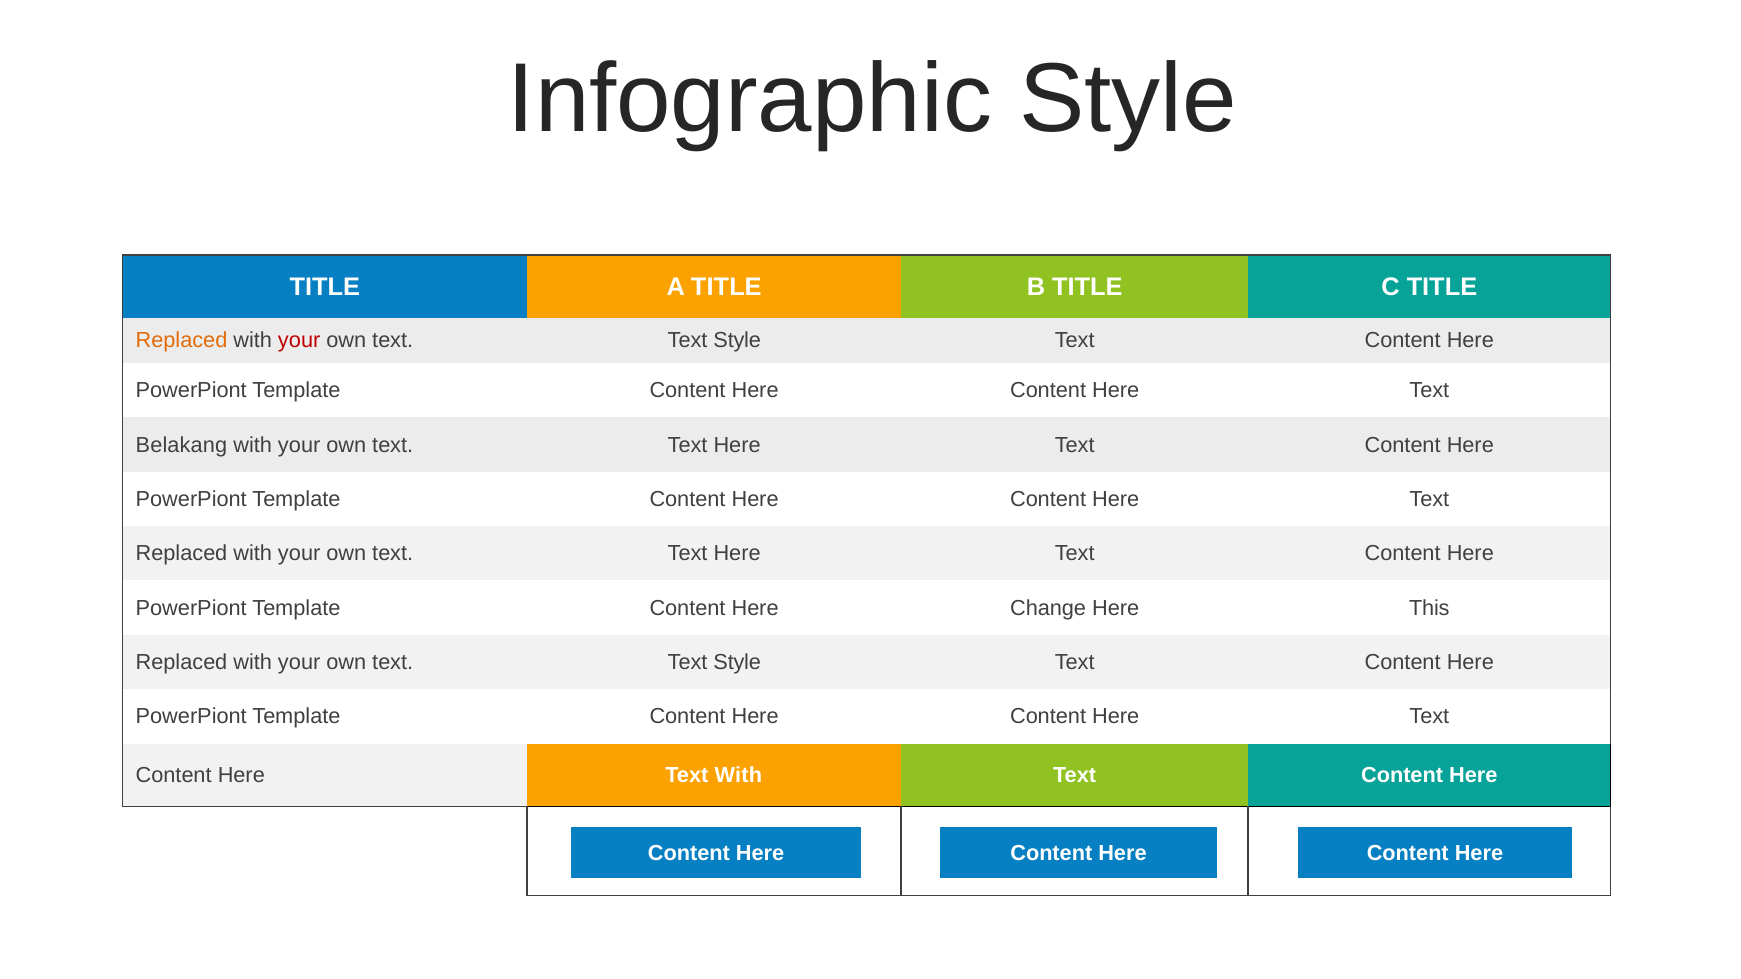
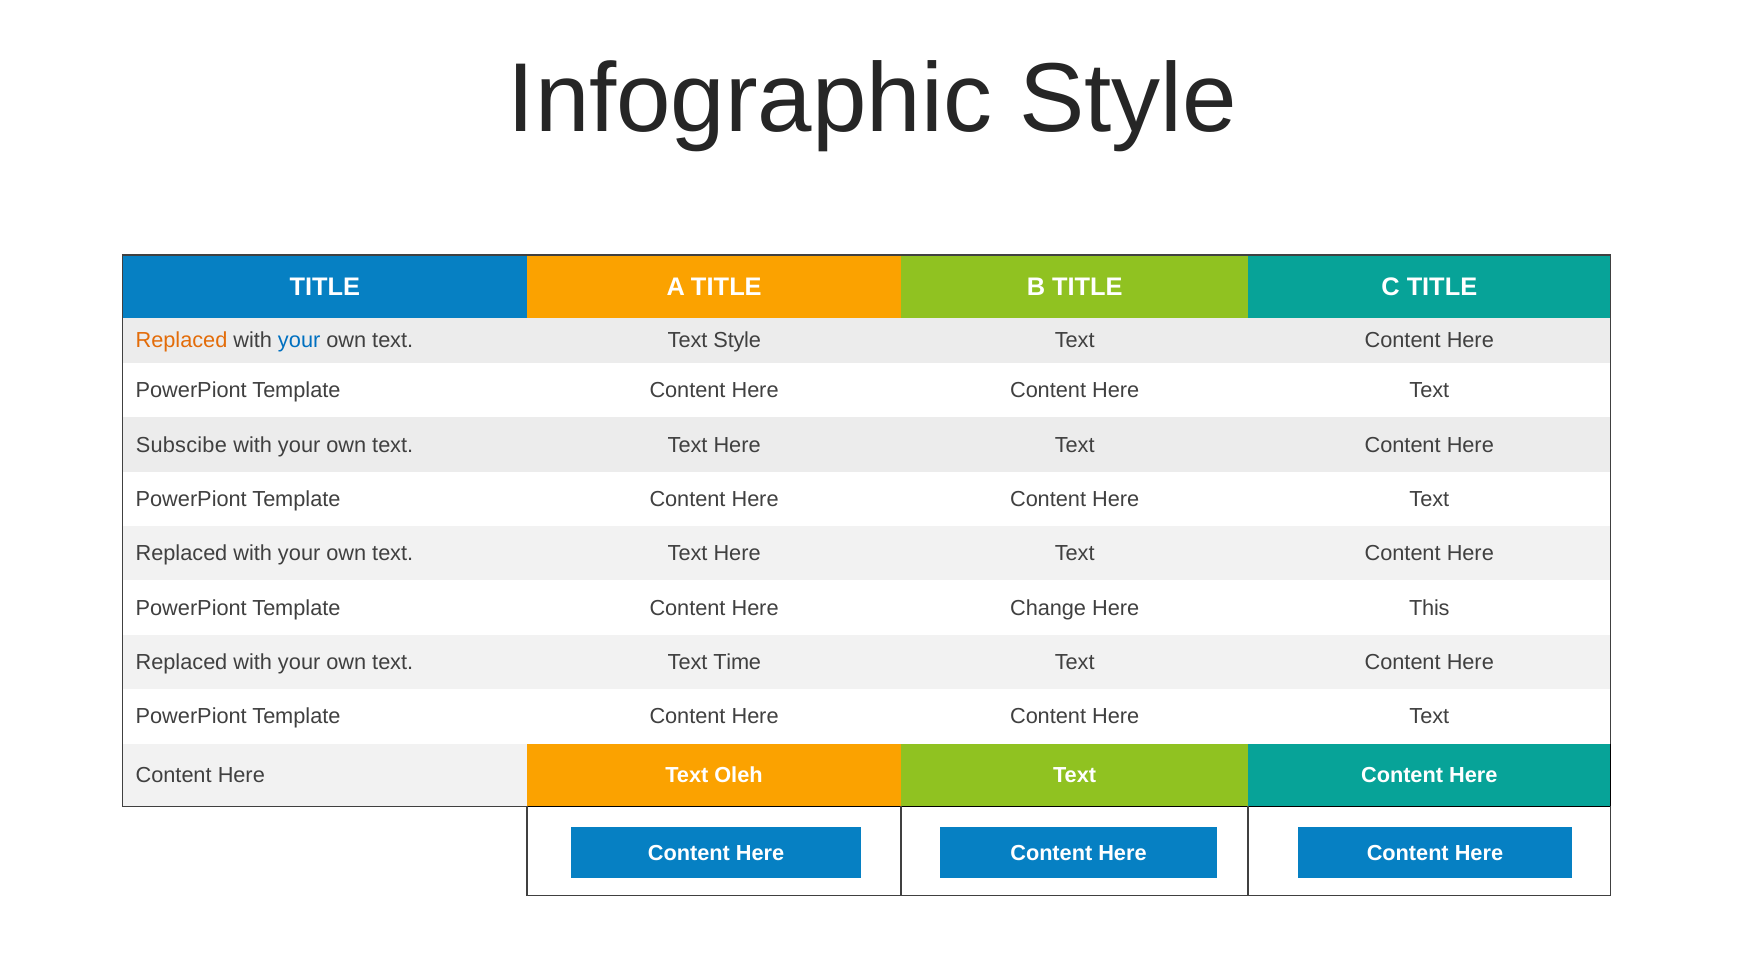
your colour: red -> blue (299, 341)
Belakang: Belakang -> Subscibe (181, 445)
Style: Style -> Time (737, 663)
Text With: With -> Oleh (738, 776)
